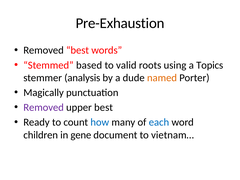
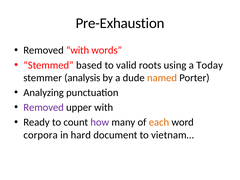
Removed best: best -> with (78, 50)
Topics: Topics -> Today (210, 65)
Magically: Magically -> Analyzing (44, 93)
upper best: best -> with (104, 107)
how colour: blue -> purple (100, 122)
each colour: blue -> orange (159, 122)
children: children -> corpora (41, 135)
gene: gene -> hard (81, 135)
